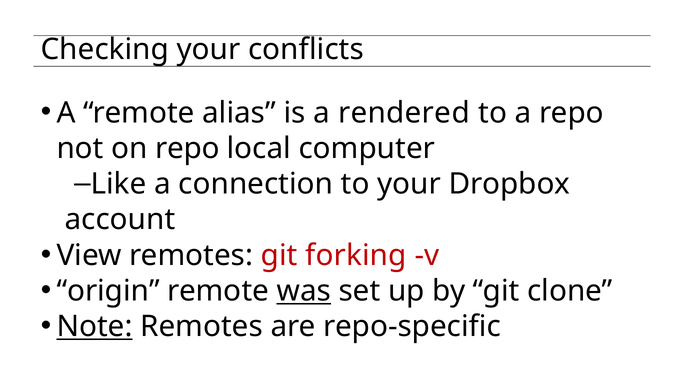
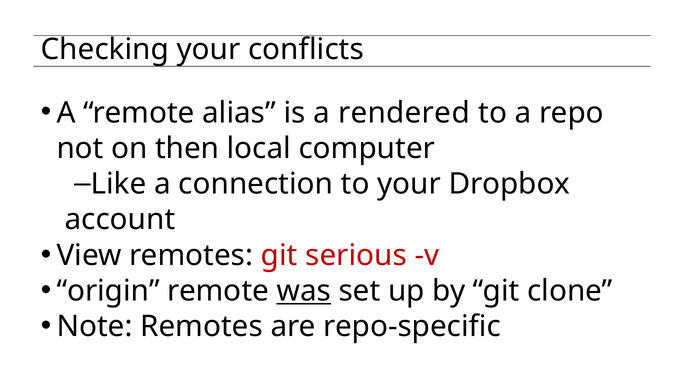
on repo: repo -> then (187, 148)
forking: forking -> serious (356, 255)
Note underline: present -> none (95, 327)
